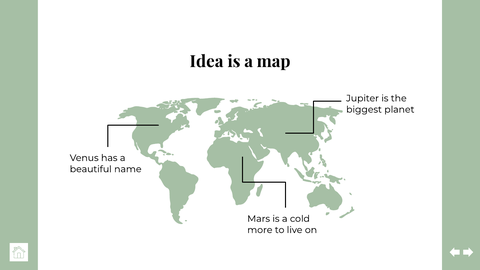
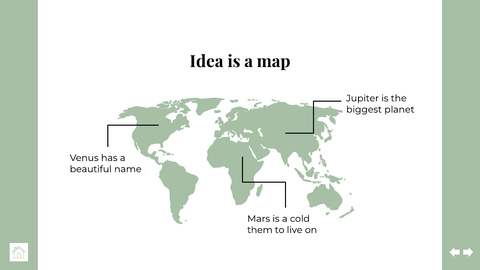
more: more -> them (260, 230)
